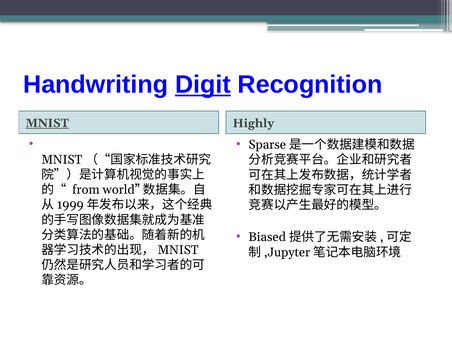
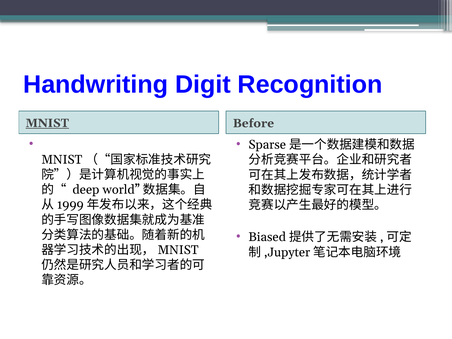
Digit underline: present -> none (203, 85)
Highly: Highly -> Before (253, 123)
from: from -> deep (86, 190)
